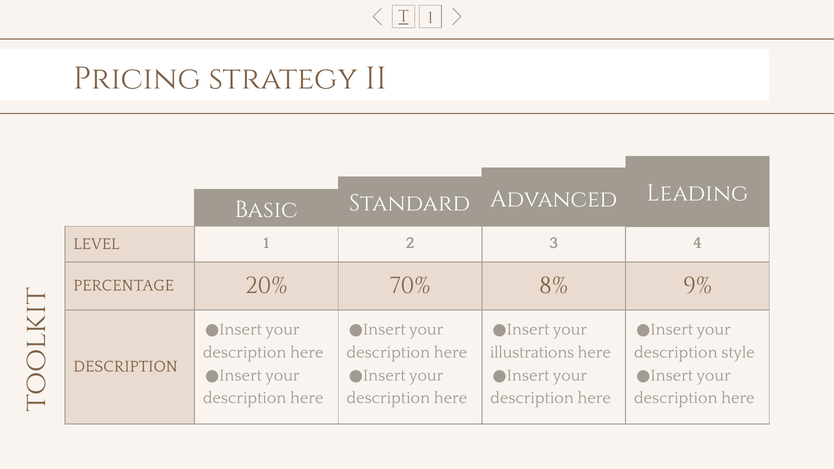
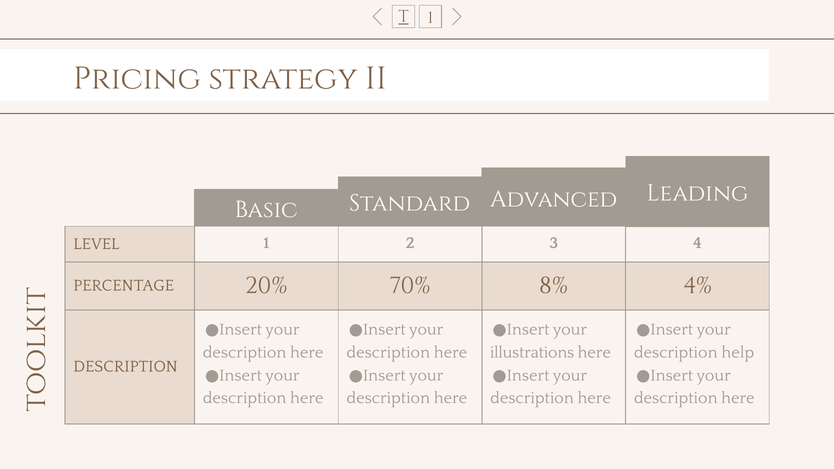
9%: 9% -> 4% (698, 285)
style: style -> help (738, 352)
